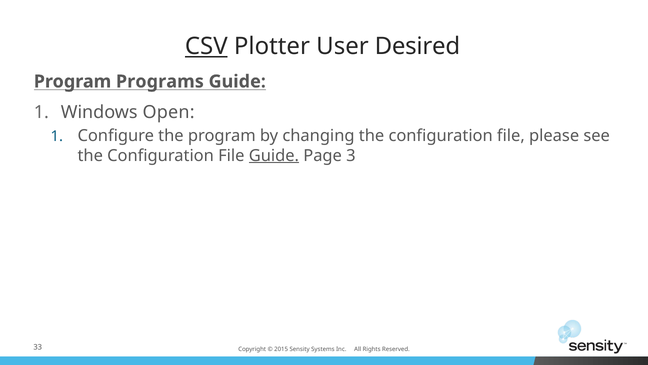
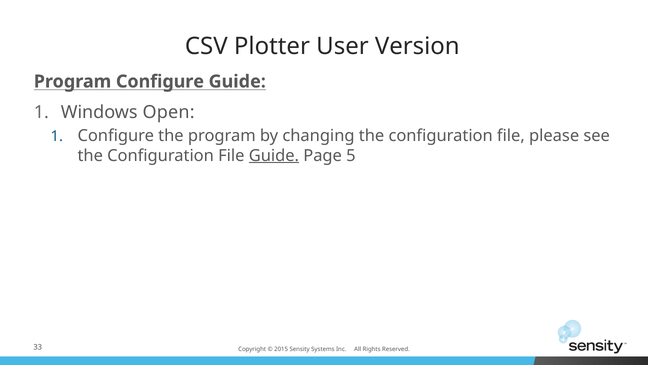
CSV underline: present -> none (206, 46)
Desired: Desired -> Version (417, 46)
Program Programs: Programs -> Configure (160, 81)
3: 3 -> 5 (351, 155)
